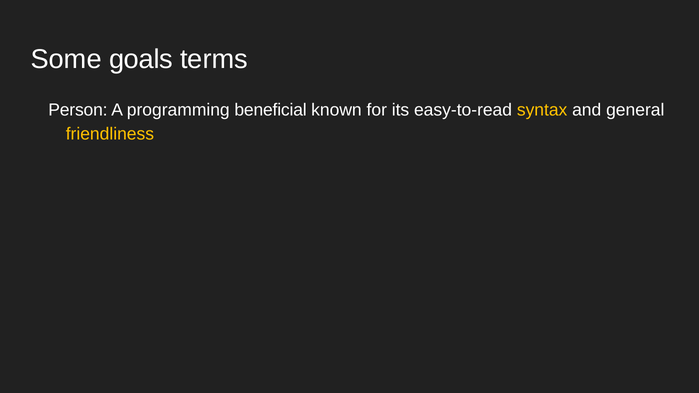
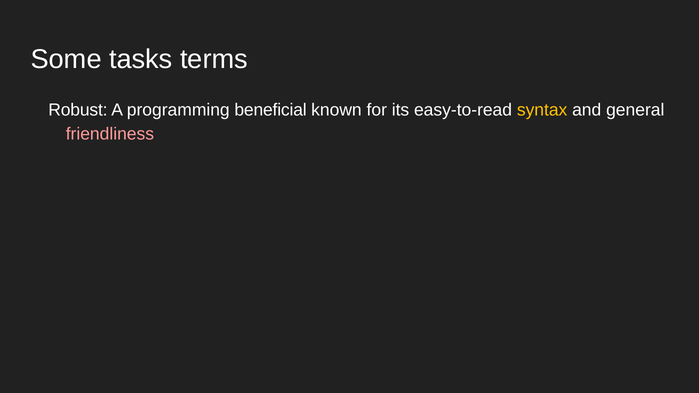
goals: goals -> tasks (141, 59)
Person: Person -> Robust (78, 110)
friendliness colour: yellow -> pink (110, 134)
